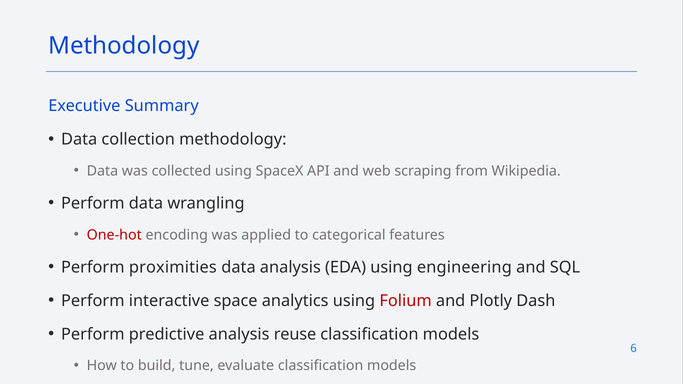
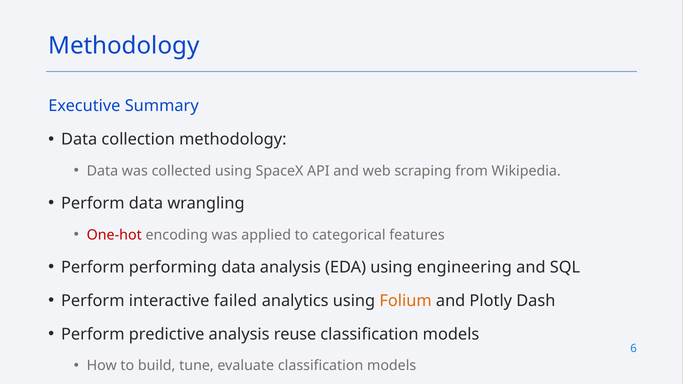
proximities: proximities -> performing (173, 267)
space: space -> failed (235, 301)
Folium colour: red -> orange (406, 301)
